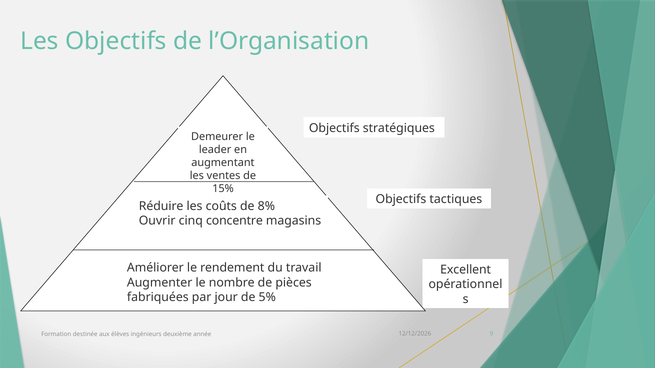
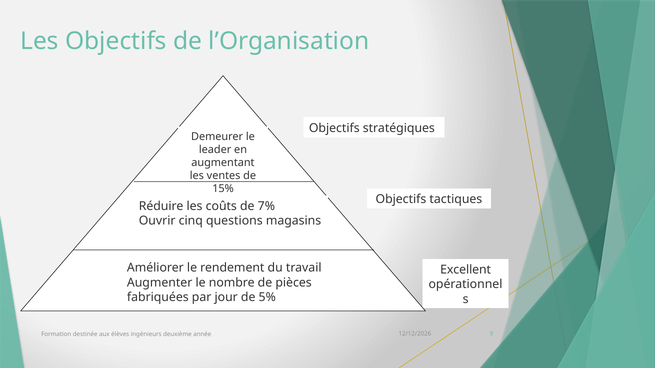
8%: 8% -> 7% (266, 206)
concentre: concentre -> questions (234, 221)
